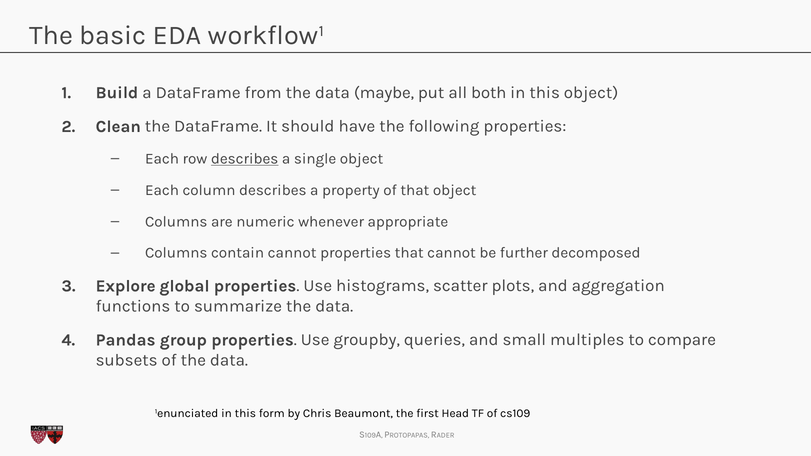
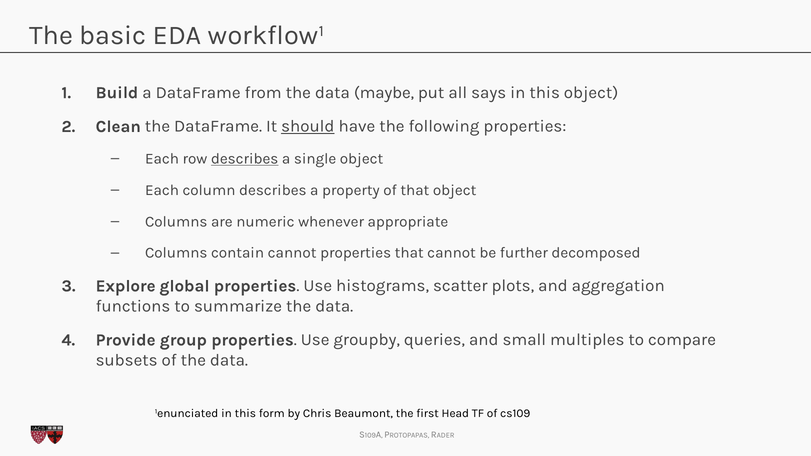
both: both -> says (489, 93)
should underline: none -> present (308, 126)
Pandas: Pandas -> Provide (126, 340)
